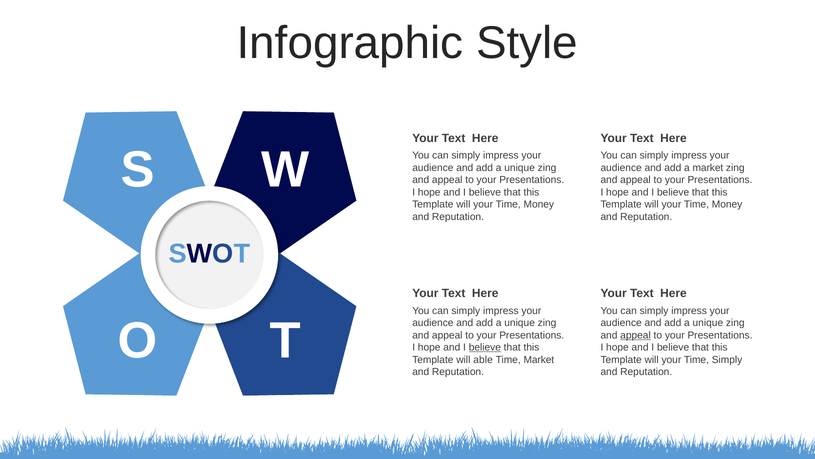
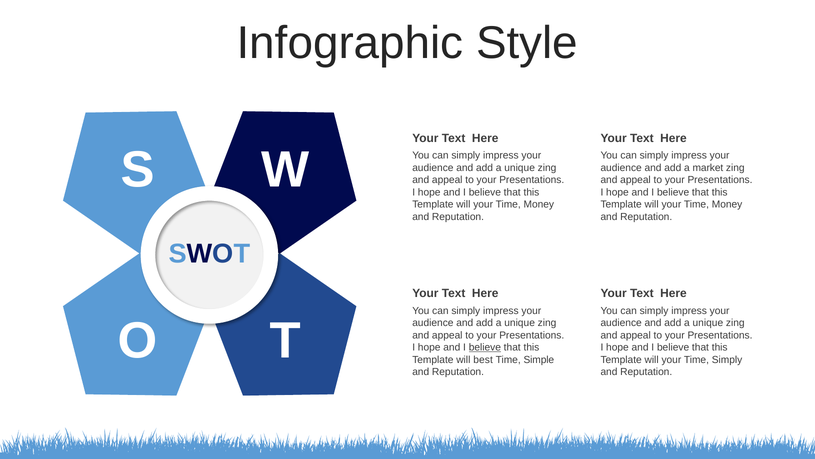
appeal underline: present -> none (635, 335)
able: able -> best (483, 359)
Time Market: Market -> Simple (539, 359)
